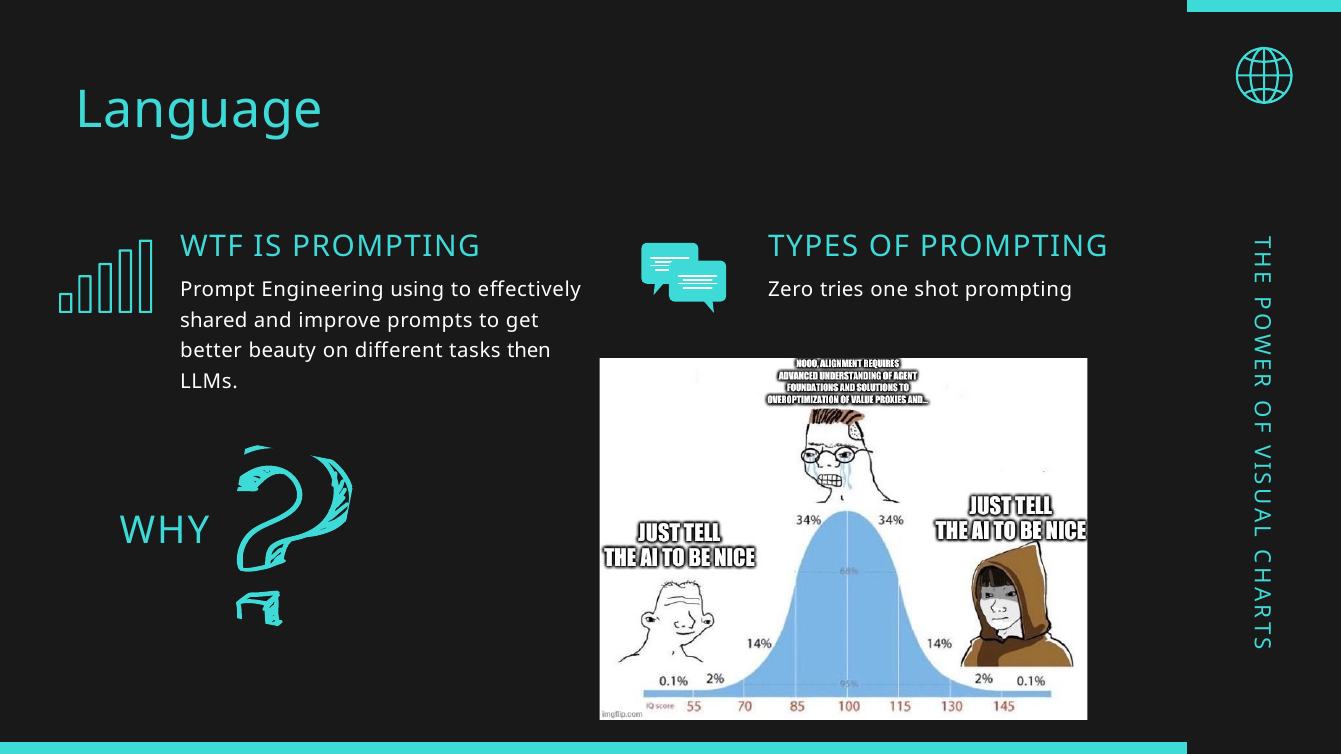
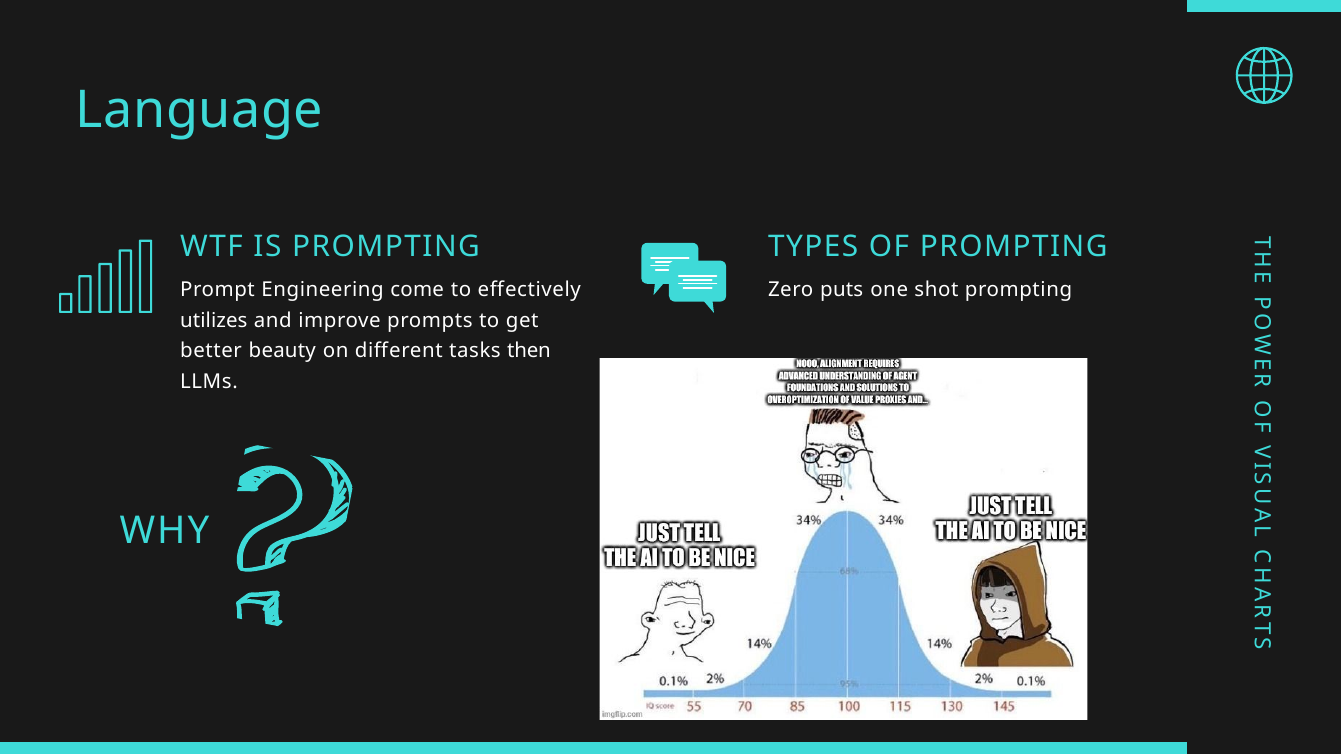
using: using -> come (417, 290)
tries: tries -> puts (842, 290)
shared: shared -> utilizes (214, 320)
